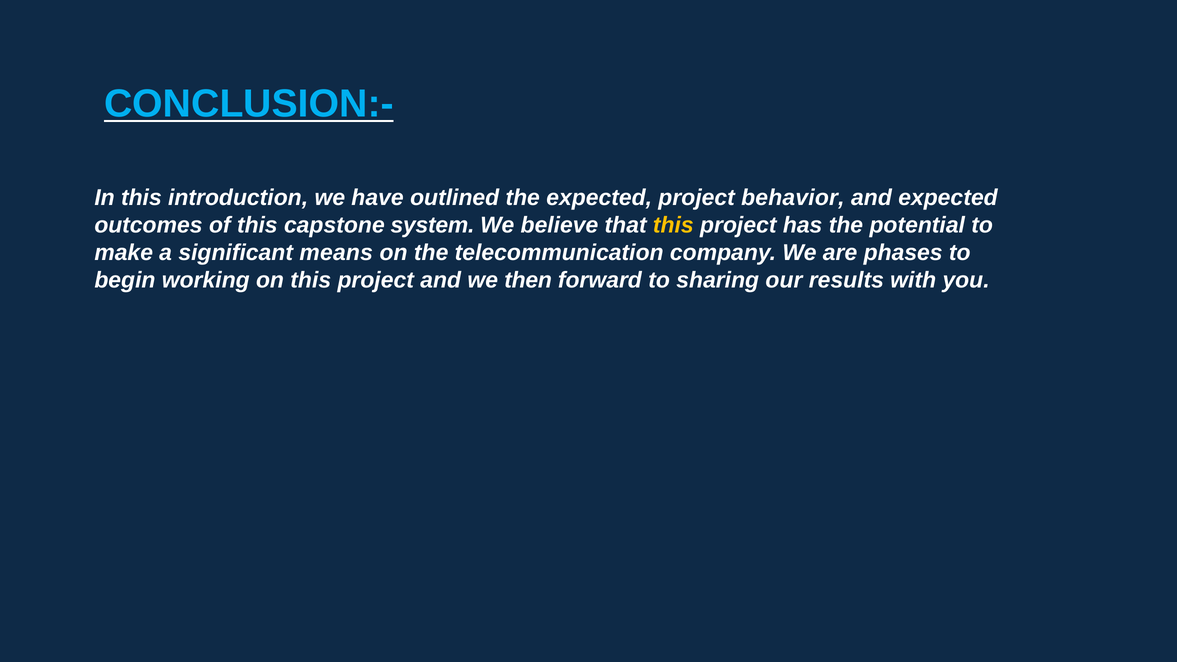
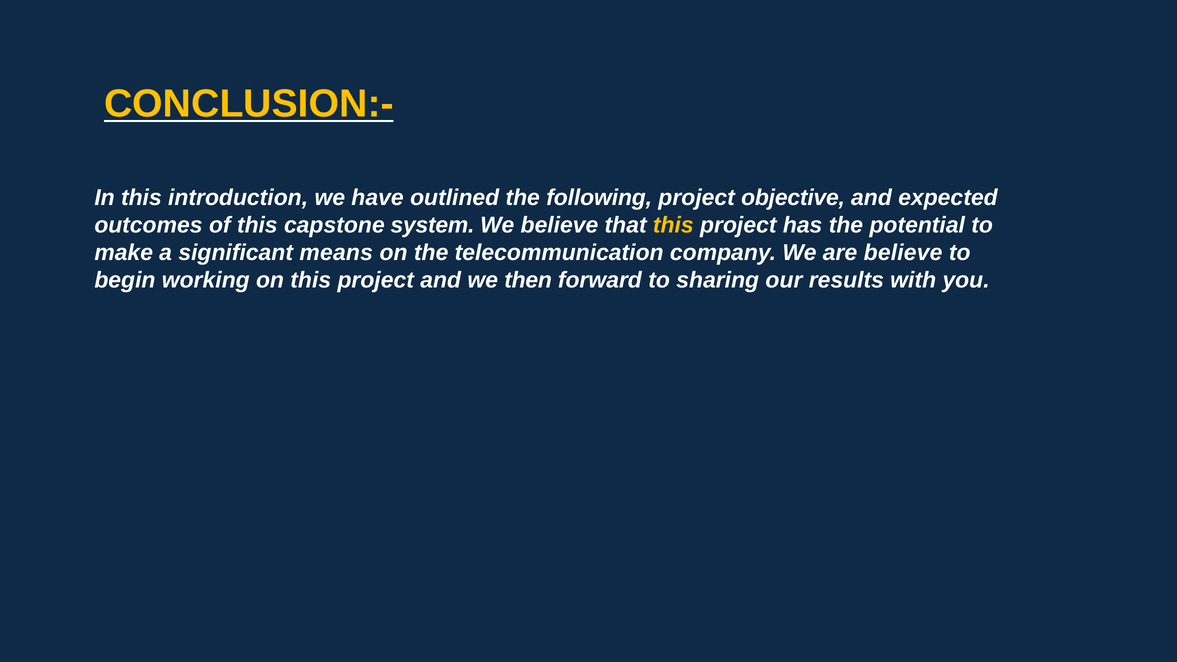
CONCLUSION:- colour: light blue -> yellow (249, 104)
the expected: expected -> following (599, 198)
behavior: behavior -> objective (793, 198)
are phases: phases -> believe (903, 253)
